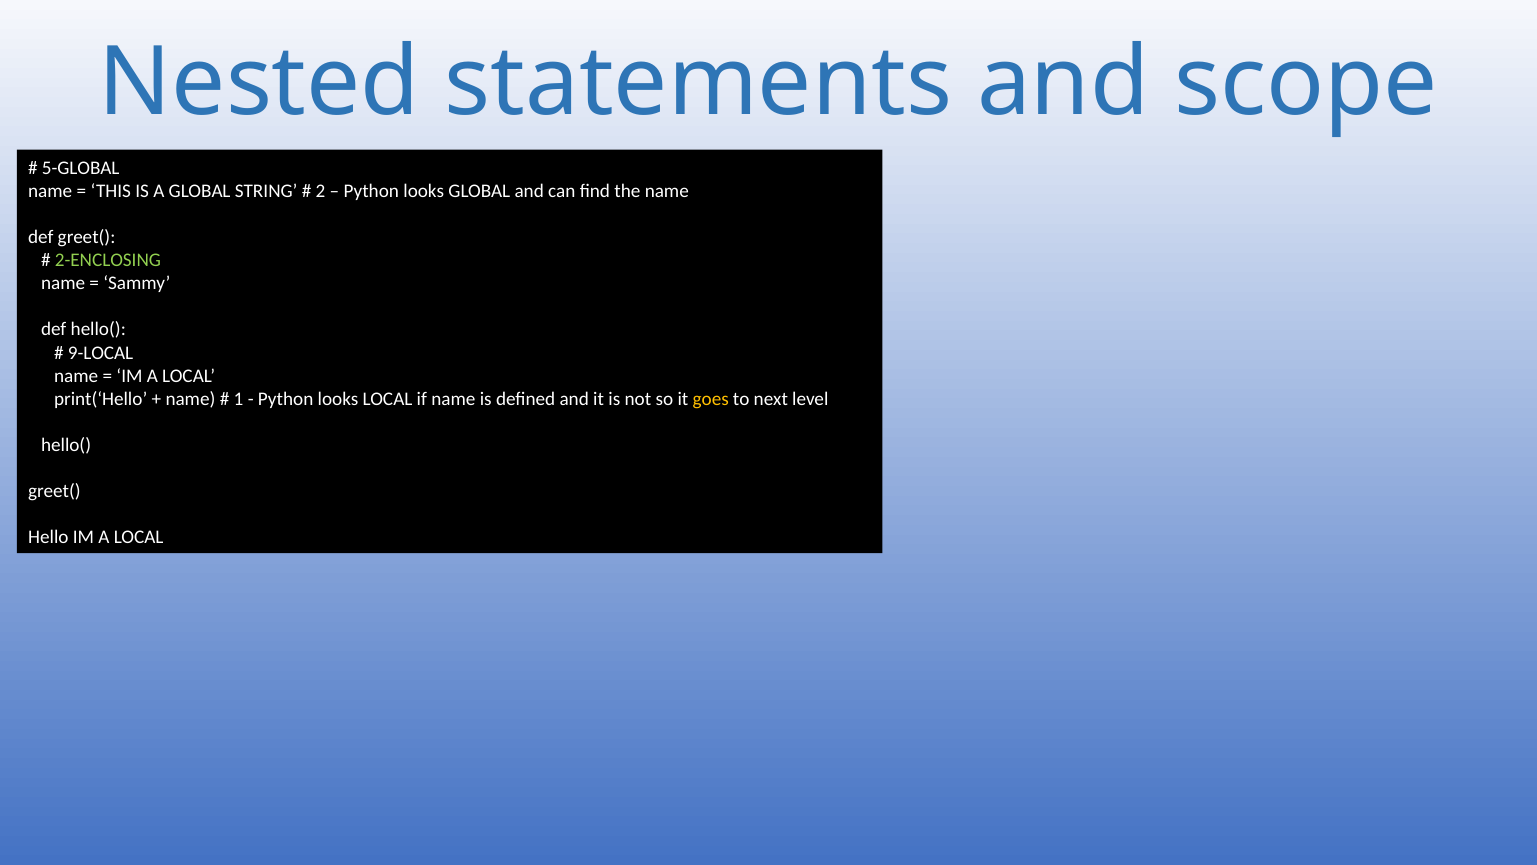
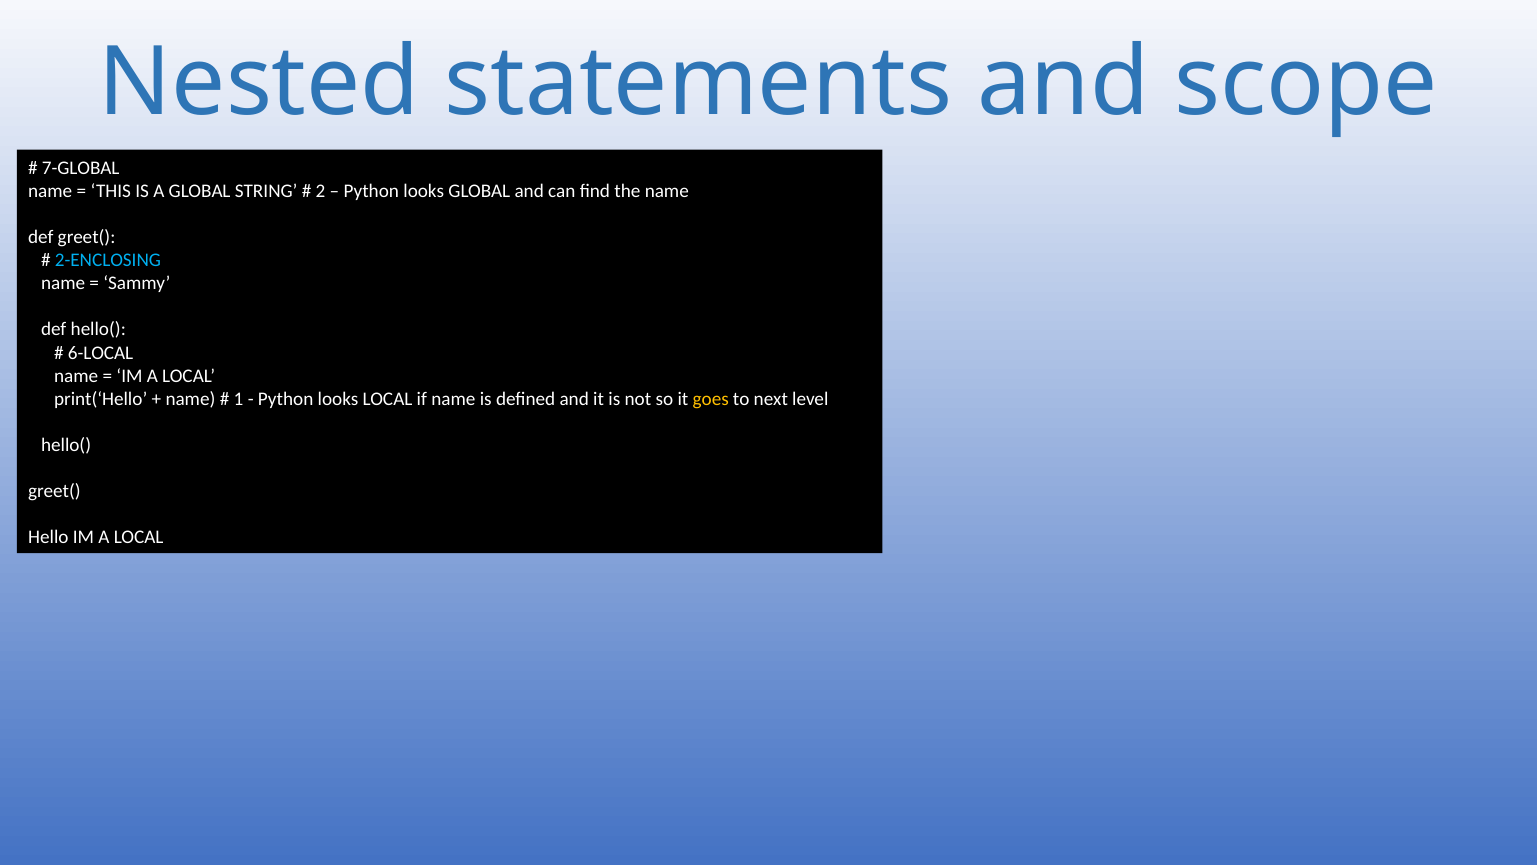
5-GLOBAL: 5-GLOBAL -> 7-GLOBAL (81, 168)
2-ENCLOSING colour: light green -> light blue (108, 260)
9-LOCAL: 9-LOCAL -> 6-LOCAL (101, 353)
